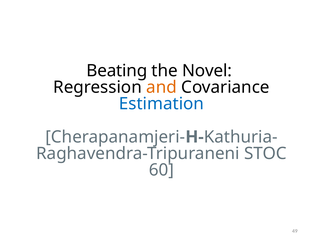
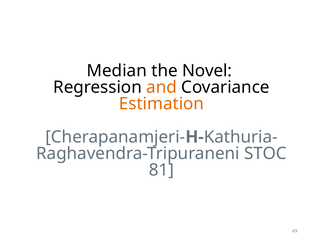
Beating: Beating -> Median (117, 71)
Estimation colour: blue -> orange (161, 104)
60: 60 -> 81 (161, 170)
